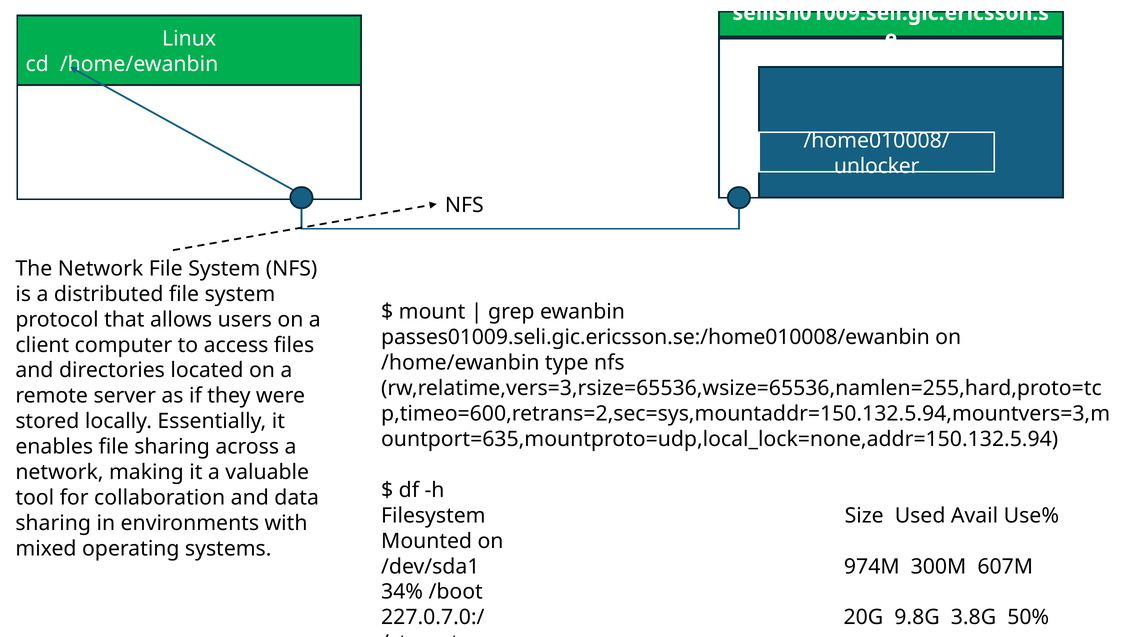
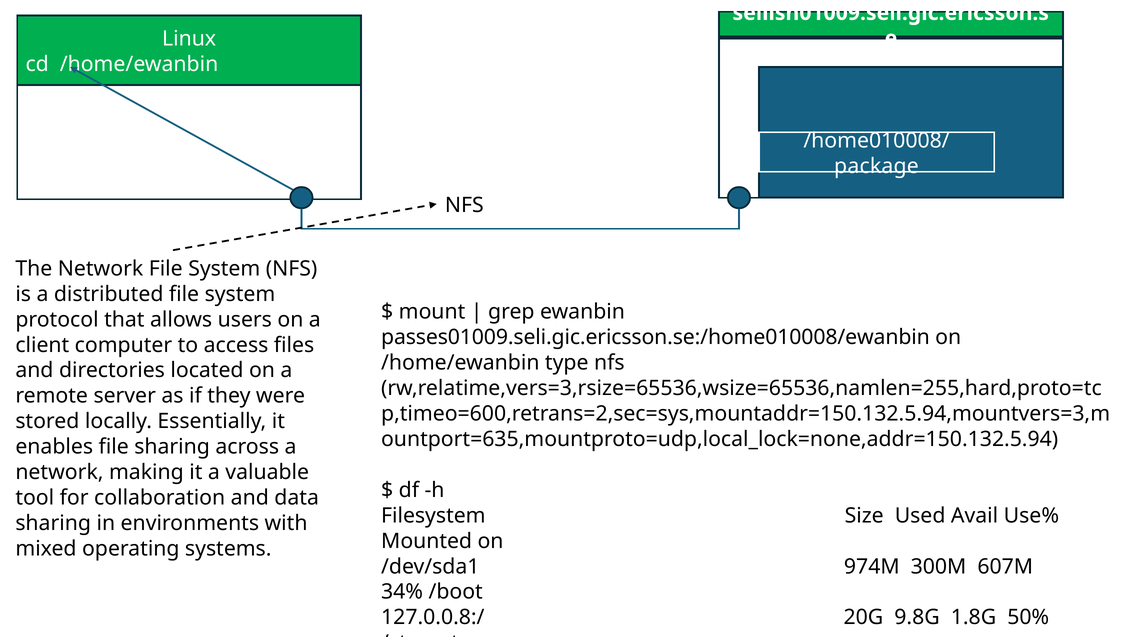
unlocker: unlocker -> package (876, 166)
227.0.7.0:/: 227.0.7.0:/ -> 127.0.0.8:/ (433, 618)
3.8G: 3.8G -> 1.8G (974, 618)
